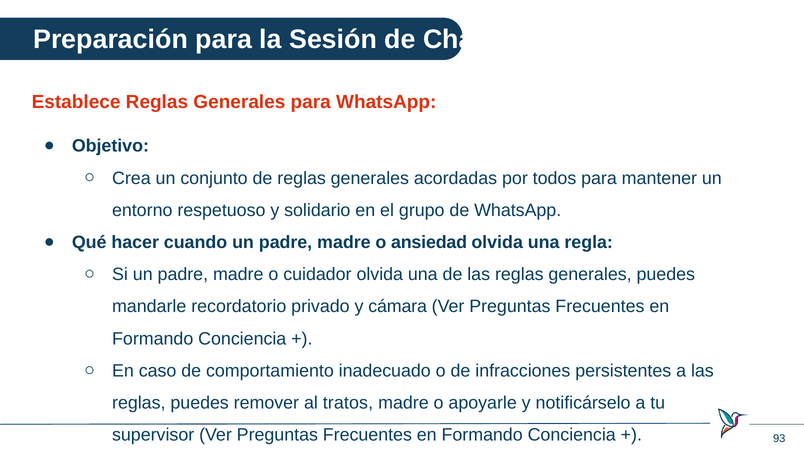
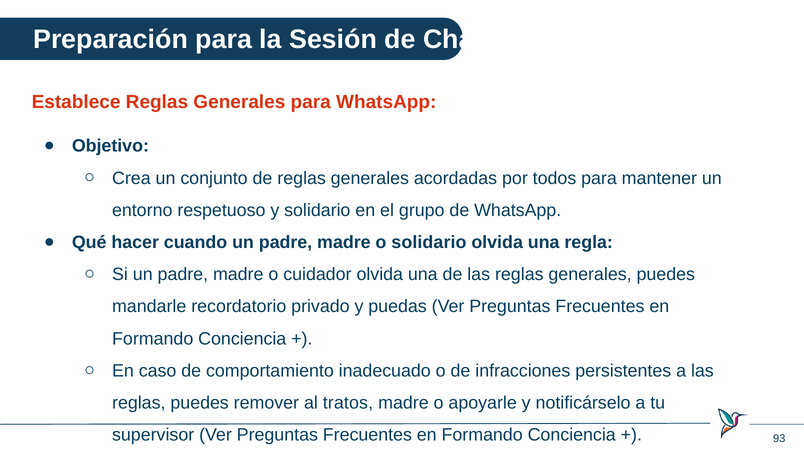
o ansiedad: ansiedad -> solidario (429, 242)
cámara: cámara -> puedas (398, 307)
